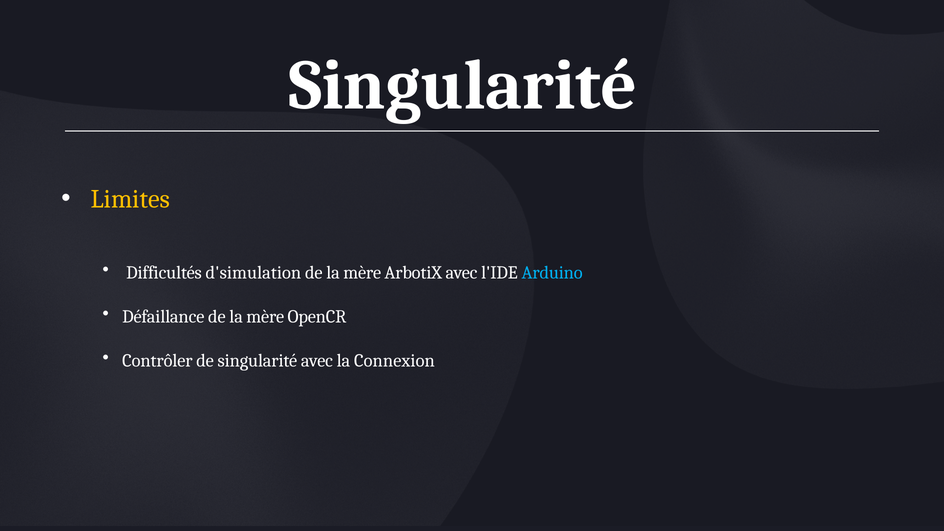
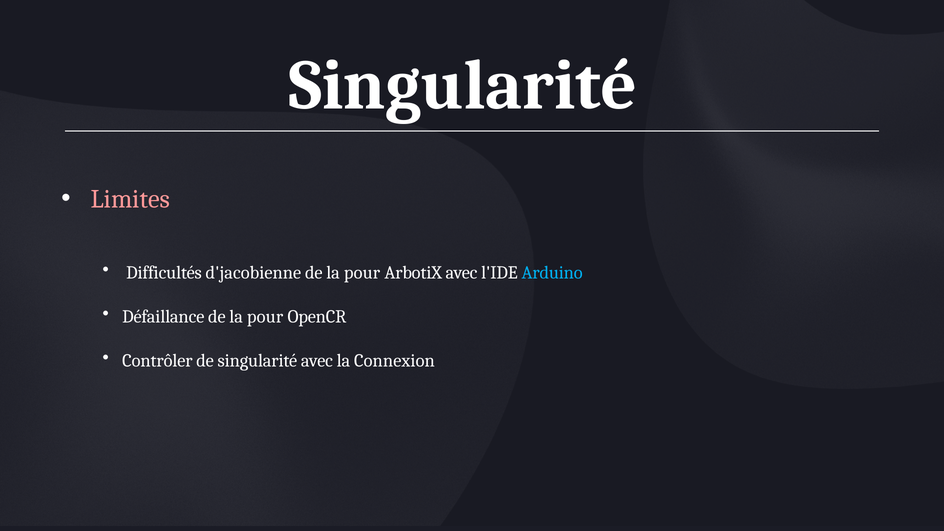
Limites colour: yellow -> pink (130, 199)
d'simulation: d'simulation -> d'jacobienne (253, 273)
mère: mère -> pour (362, 273)
Défaillance de la mère: mère -> pour (265, 317)
